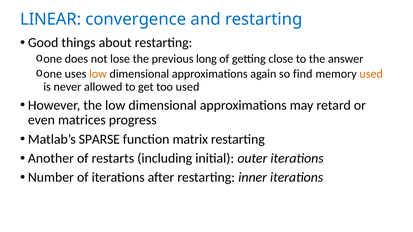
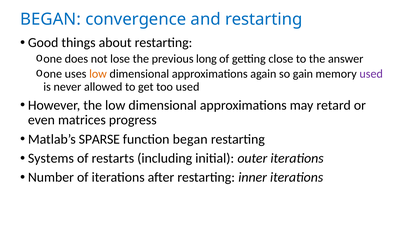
LINEAR: LINEAR -> BEGAN (51, 19)
find: find -> gain (303, 74)
used colour: orange -> purple (371, 74)
function matrix: matrix -> began (190, 139)
Another: Another -> Systems (51, 159)
